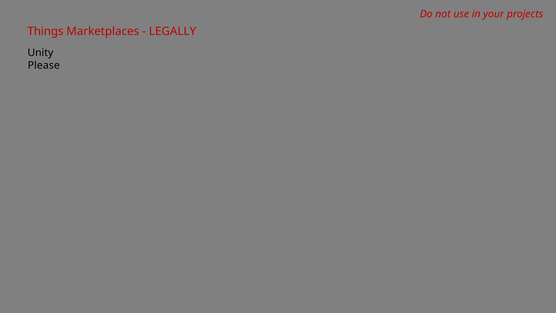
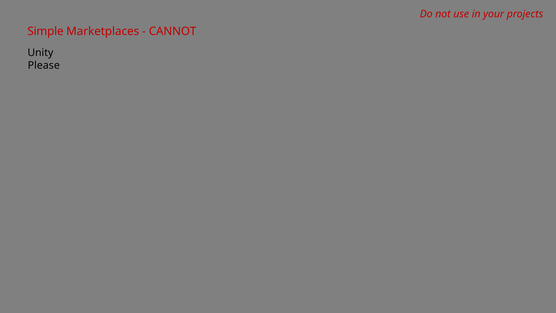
Things: Things -> Simple (45, 31)
LEGALLY: LEGALLY -> CANNOT (173, 31)
